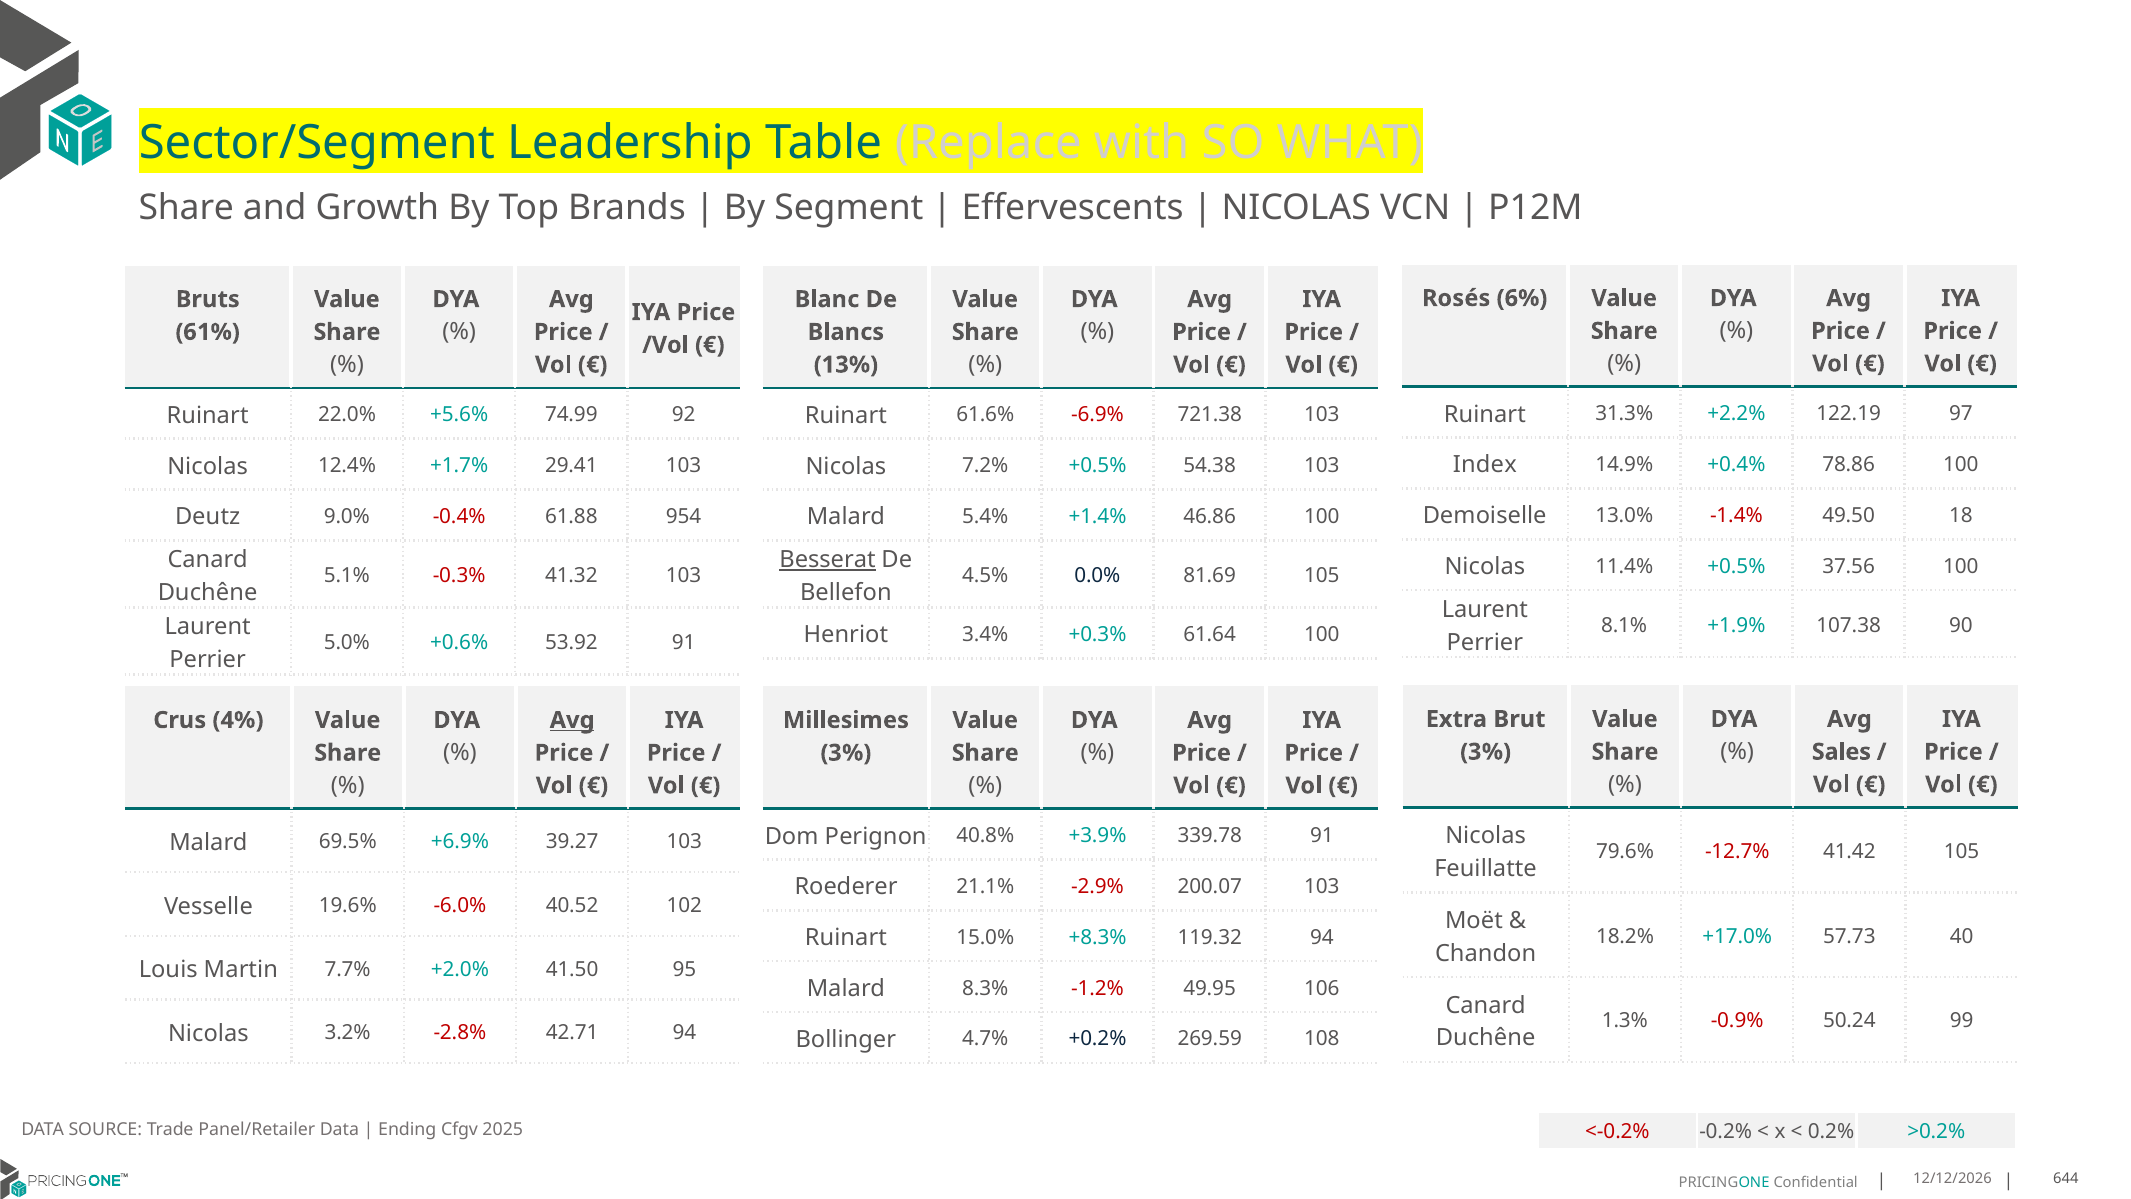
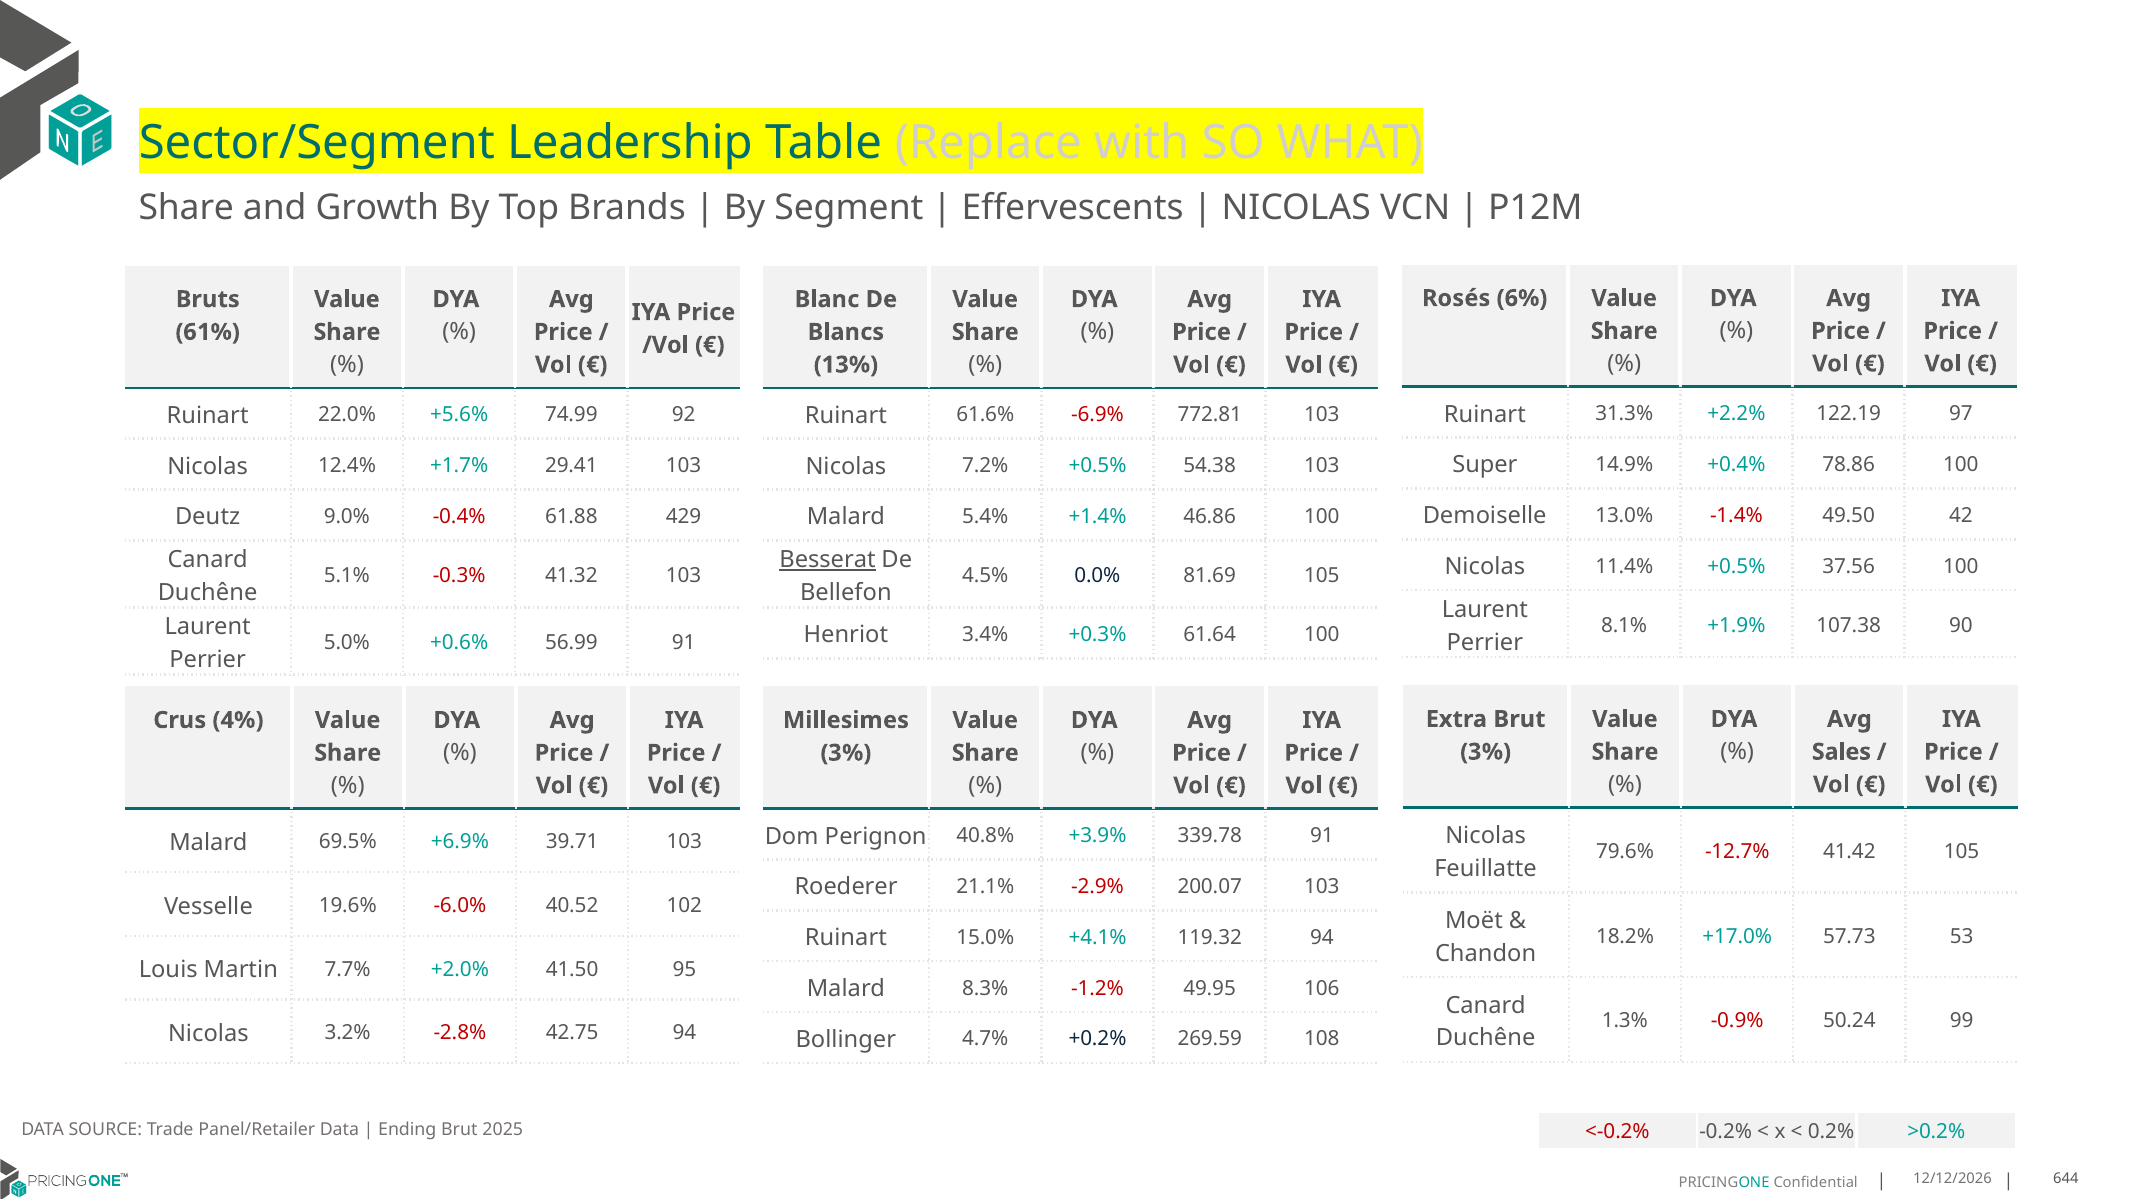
721.38: 721.38 -> 772.81 (1210, 415)
Index: Index -> Super (1485, 465)
18: 18 -> 42 (1961, 515)
954: 954 -> 429 (684, 516)
53.92: 53.92 -> 56.99 (571, 643)
Avg underline: present -> none (572, 720)
39.27: 39.27 -> 39.71 (572, 842)
40: 40 -> 53 (1962, 936)
+8.3%: +8.3% -> +4.1% (1098, 937)
42.71: 42.71 -> 42.75 (572, 1033)
Ending Cfgv: Cfgv -> Brut (459, 1129)
